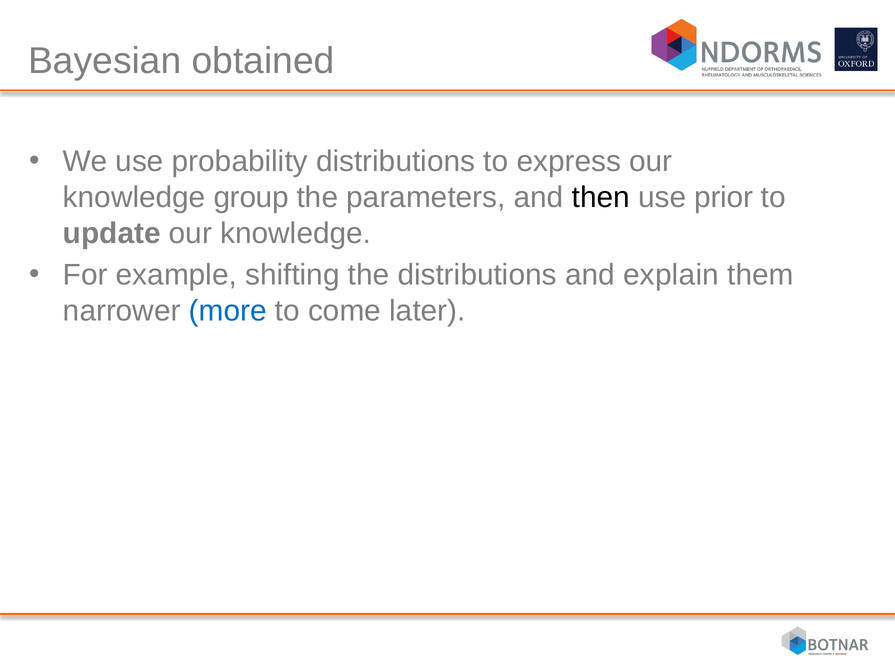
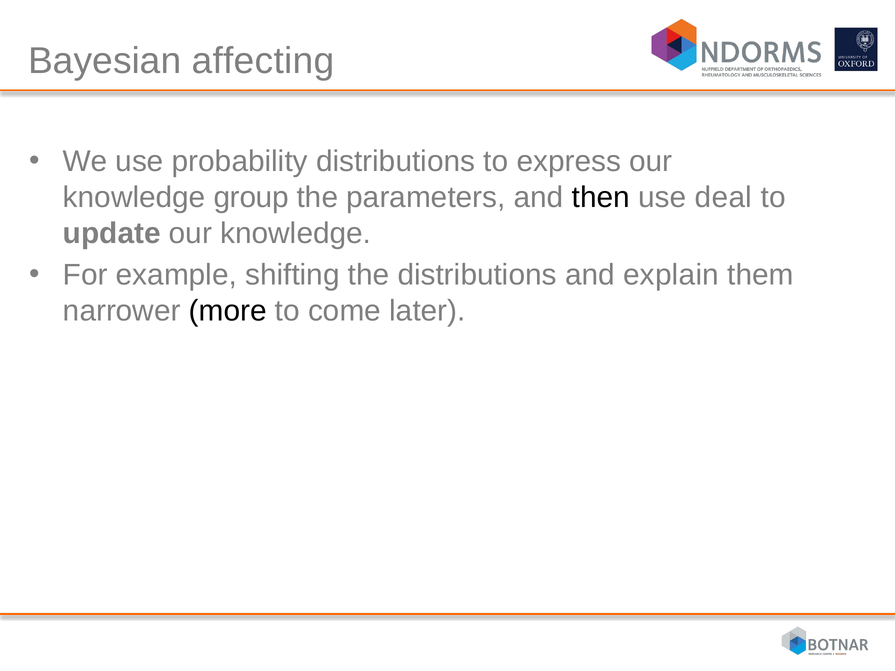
obtained: obtained -> affecting (263, 61)
prior: prior -> deal (723, 197)
more colour: blue -> black (228, 311)
